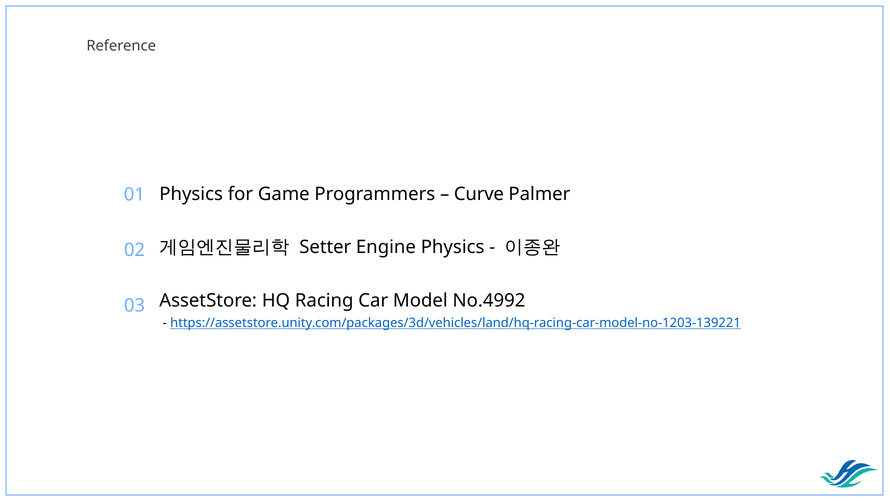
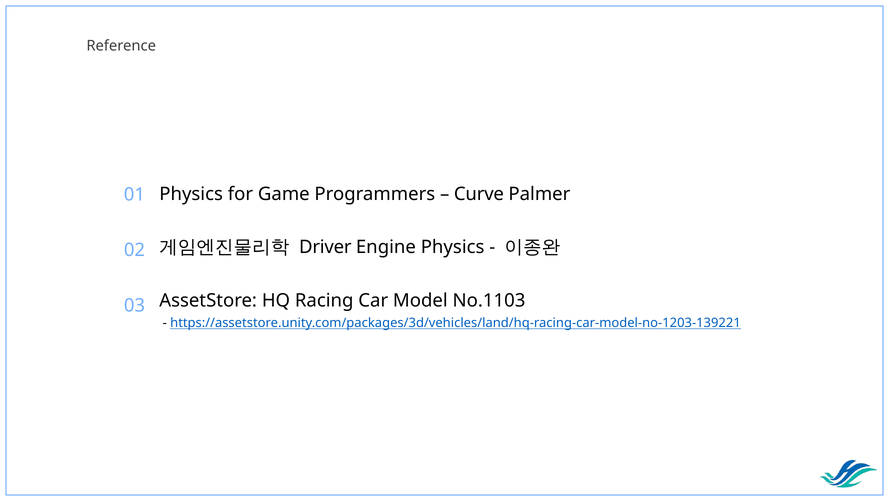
Setter: Setter -> Driver (325, 247)
No.4992: No.4992 -> No.1103 (489, 301)
